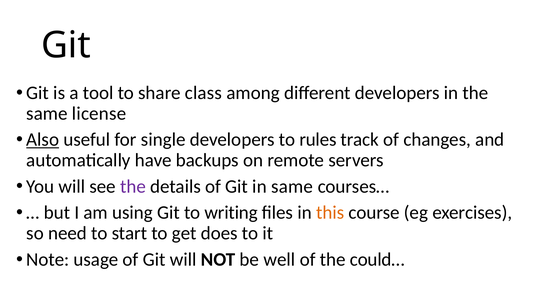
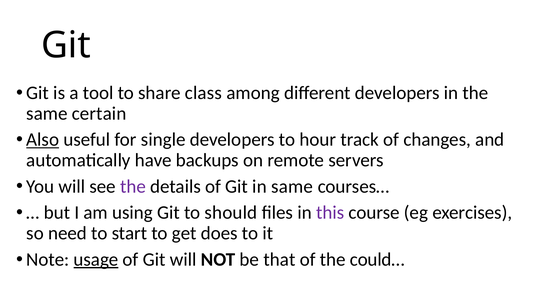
license: license -> certain (99, 113)
rules: rules -> hour (318, 139)
writing: writing -> should (231, 212)
this colour: orange -> purple (330, 212)
usage underline: none -> present (96, 259)
well: well -> that (279, 259)
